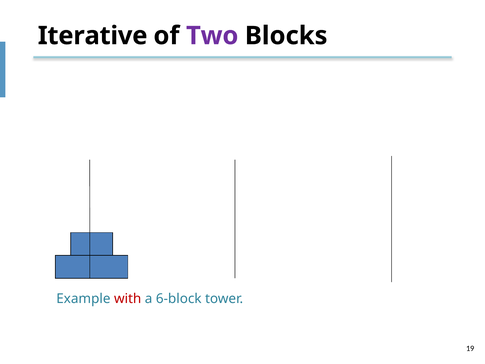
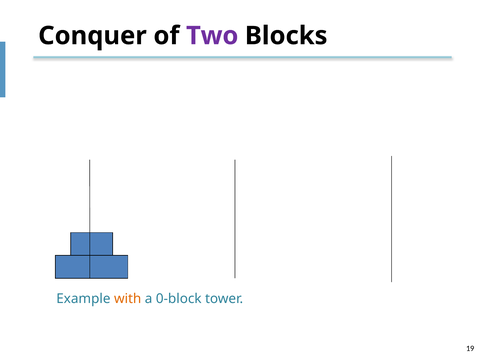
Iterative: Iterative -> Conquer (92, 36)
with colour: red -> orange (128, 298)
6-block: 6-block -> 0-block (179, 298)
